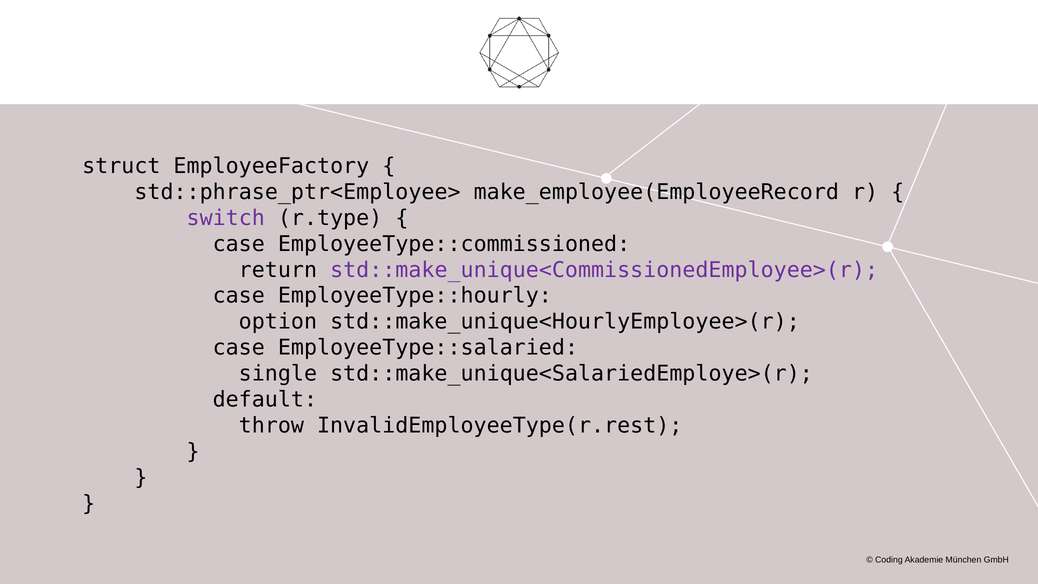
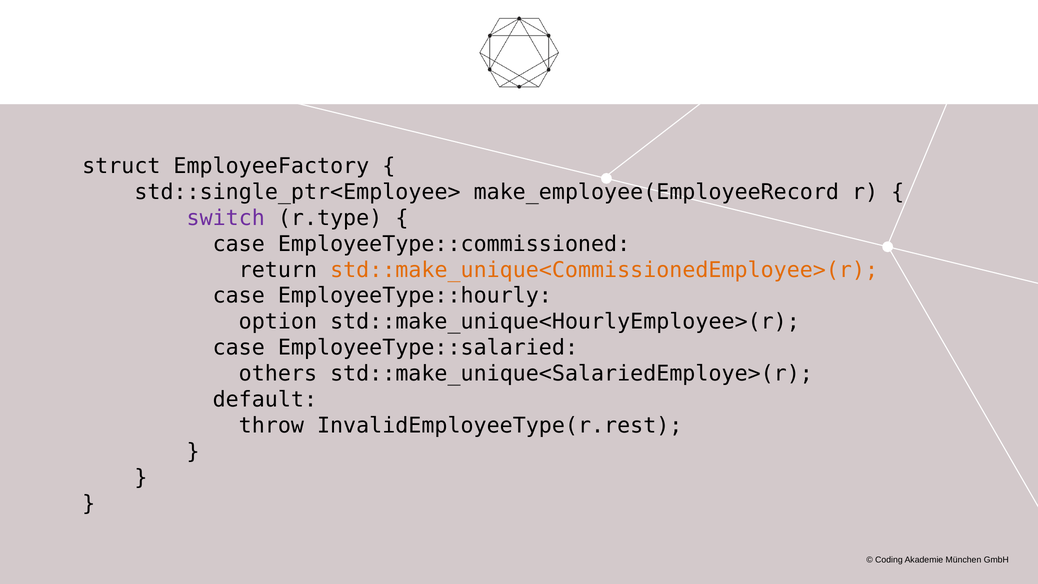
std::phrase_ptr<Employee>: std::phrase_ptr<Employee> -> std::single_ptr<Employee> (297, 192)
std::make_unique<CommissionedEmployee>(r colour: purple -> orange (604, 270)
single: single -> others (278, 374)
